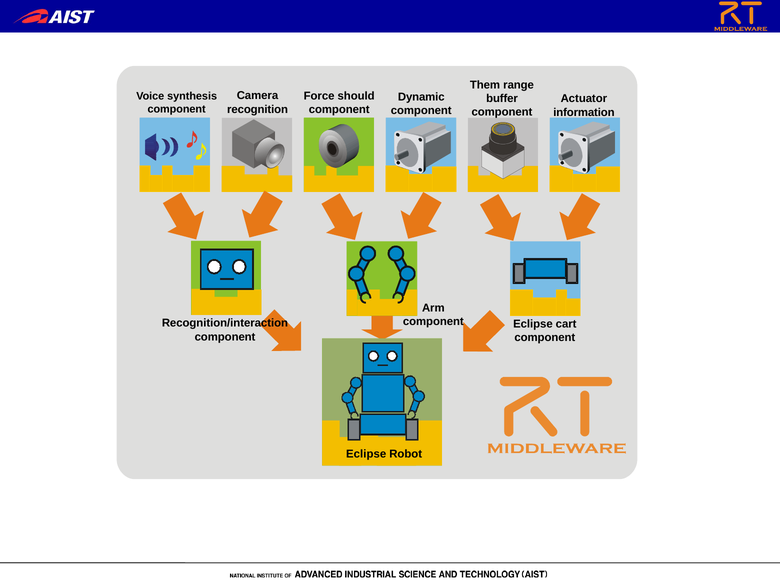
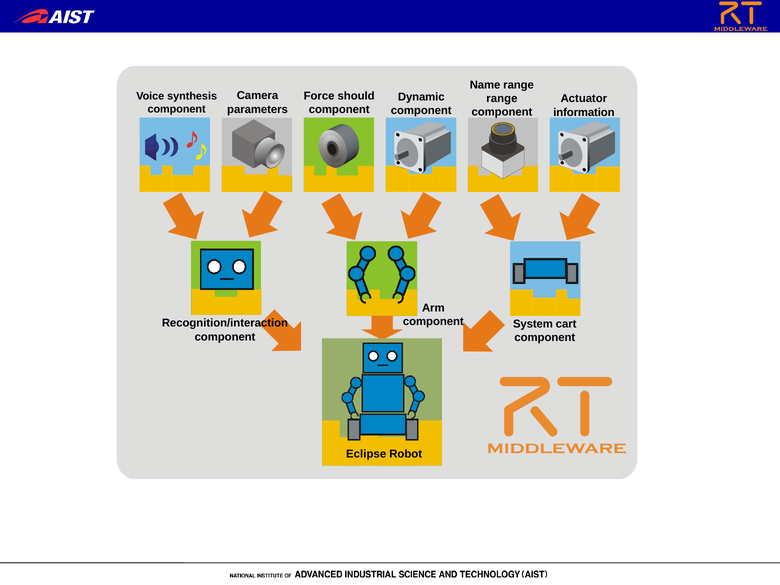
Them: Them -> Name (485, 85)
buffer: buffer -> range (502, 99)
recognition: recognition -> parameters (258, 109)
Eclipse: Eclipse -> System (533, 324)
